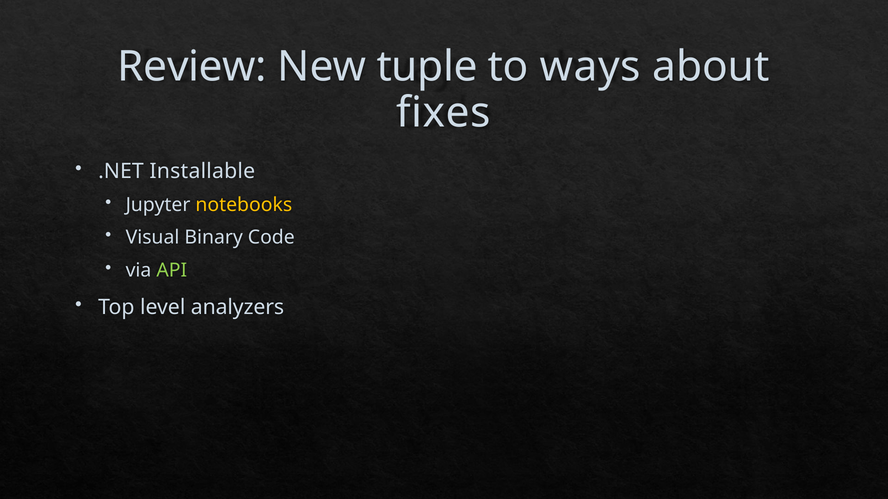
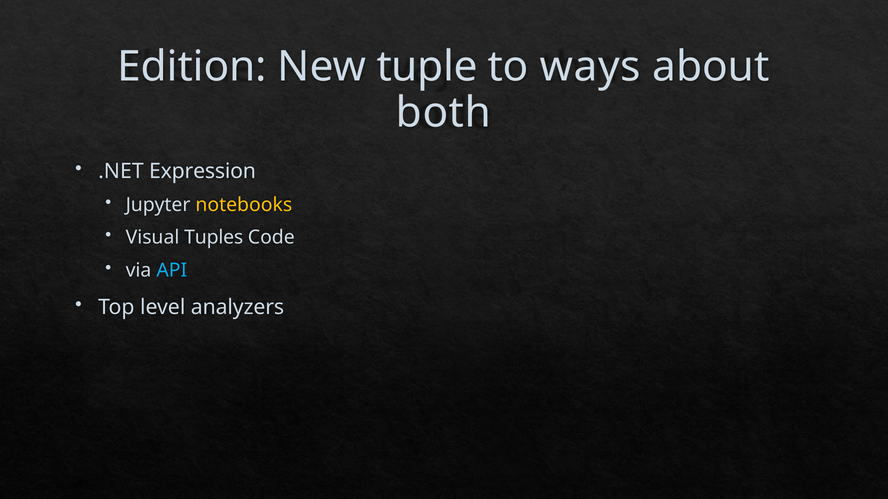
Review: Review -> Edition (192, 67)
fixes: fixes -> both (443, 113)
Installable: Installable -> Expression (203, 171)
Binary: Binary -> Tuples (214, 238)
API colour: light green -> light blue (172, 271)
